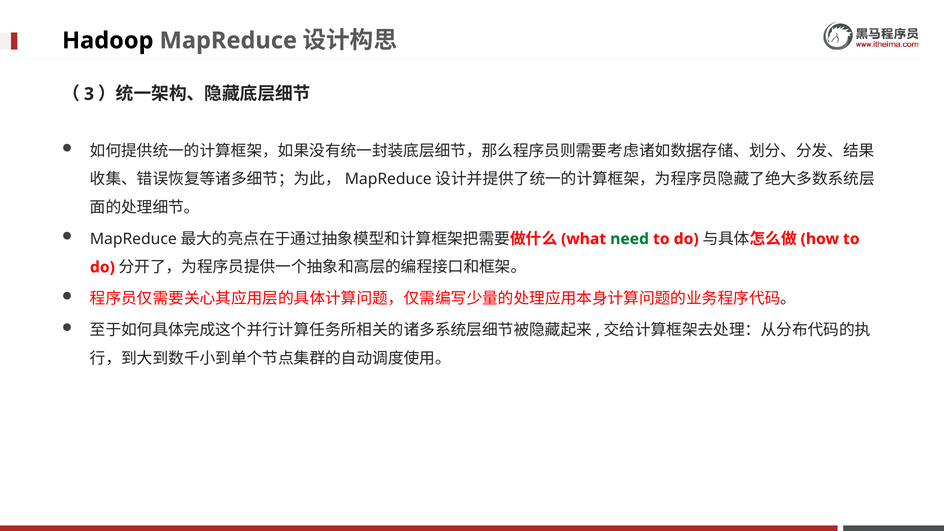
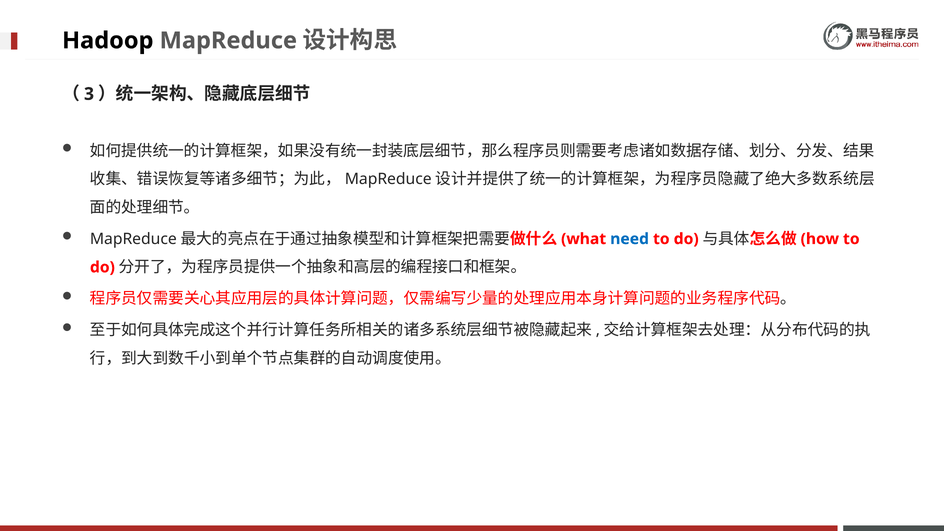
need colour: green -> blue (630, 239)
